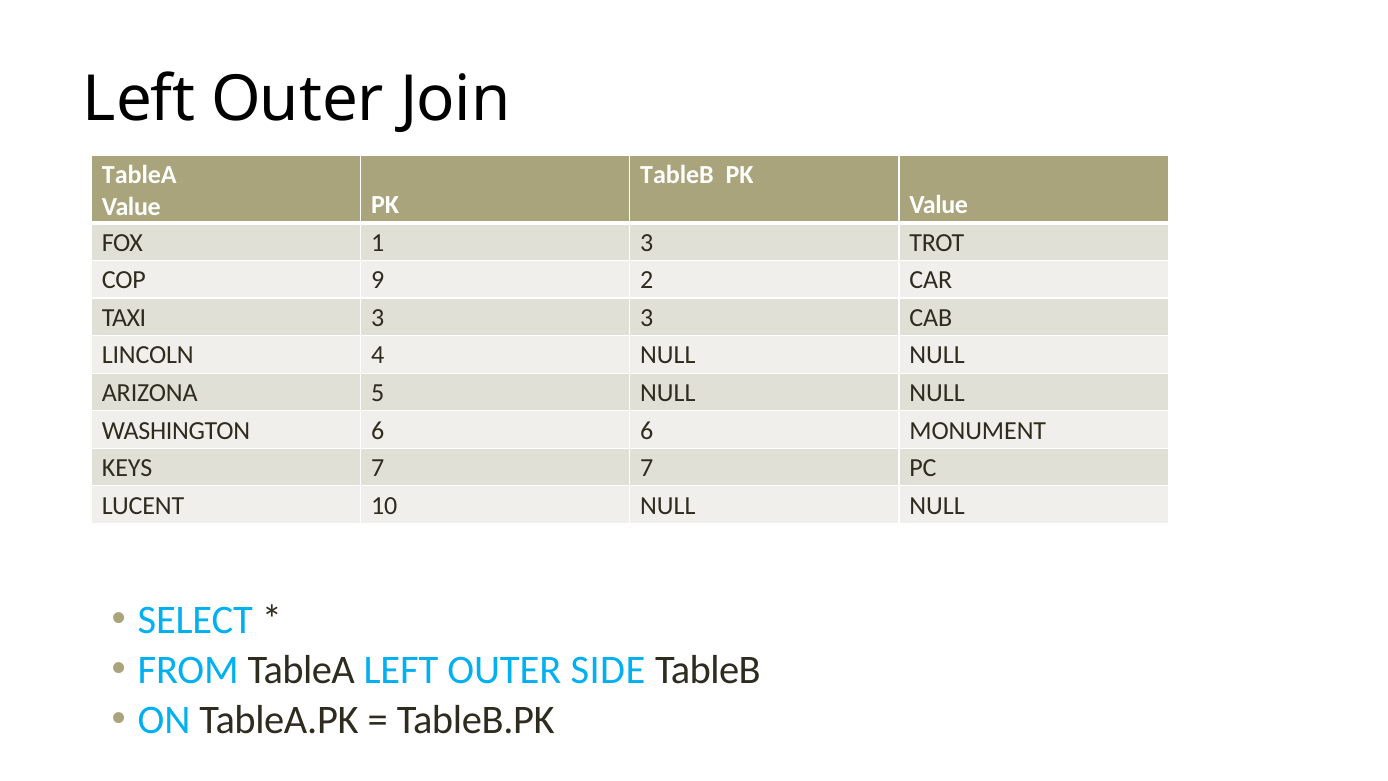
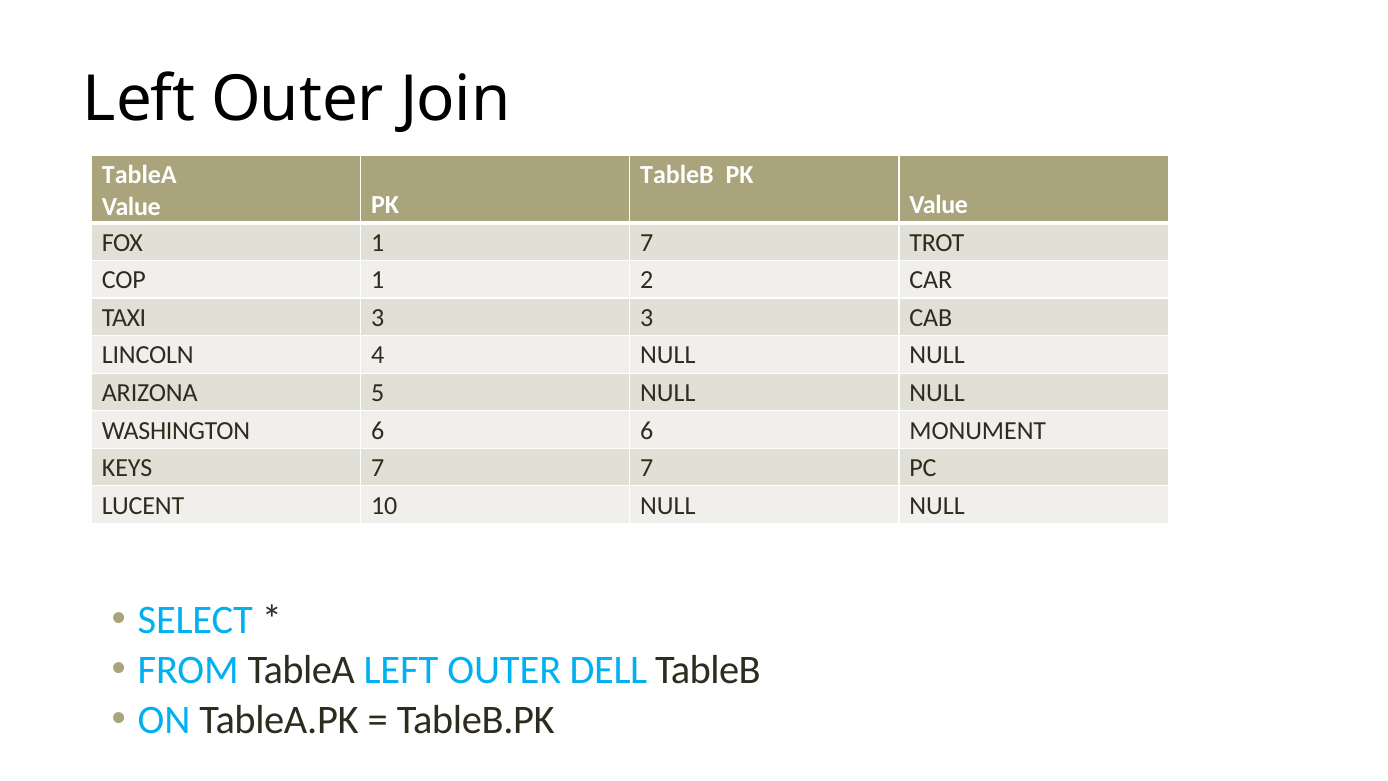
1 3: 3 -> 7 (647, 243)
COP 9: 9 -> 1 (378, 280)
SIDE: SIDE -> DELL (608, 670)
